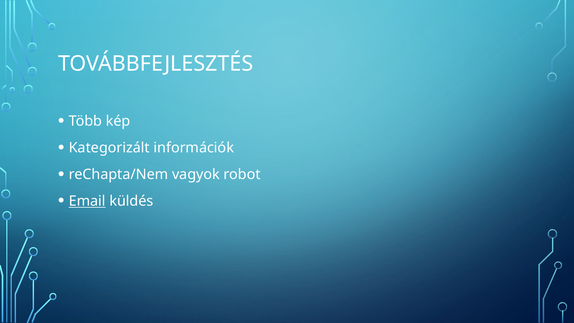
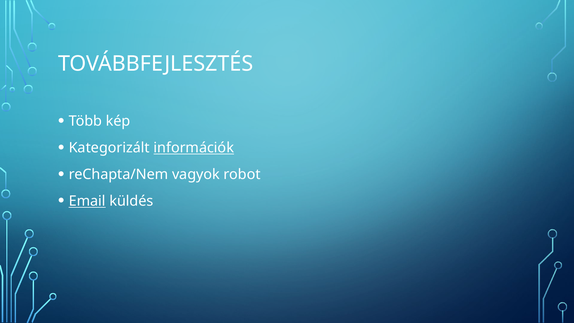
információk underline: none -> present (194, 148)
